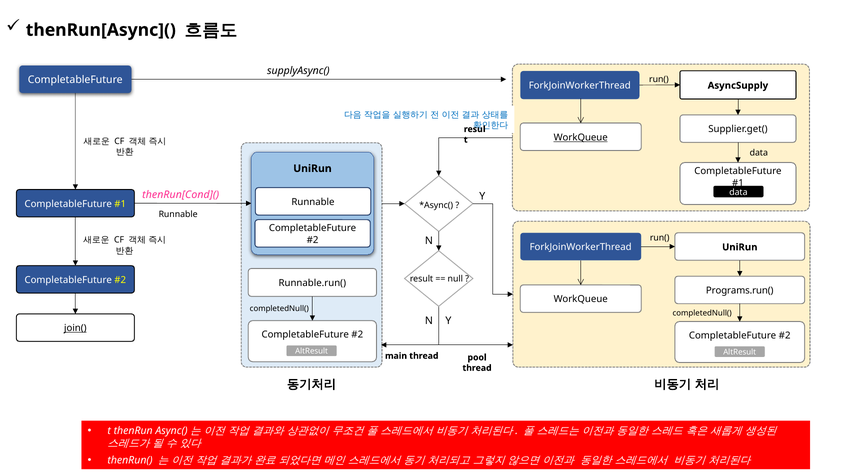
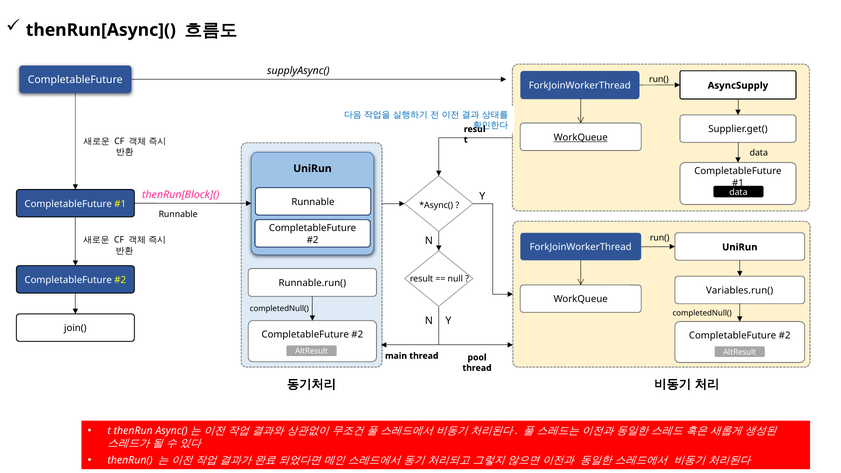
thenRun[Cond](: thenRun[Cond]( -> thenRun[Block]( (181, 195)
Programs.run(: Programs.run( -> Variables.run( (740, 291)
join( underline: present -> none (75, 328)
